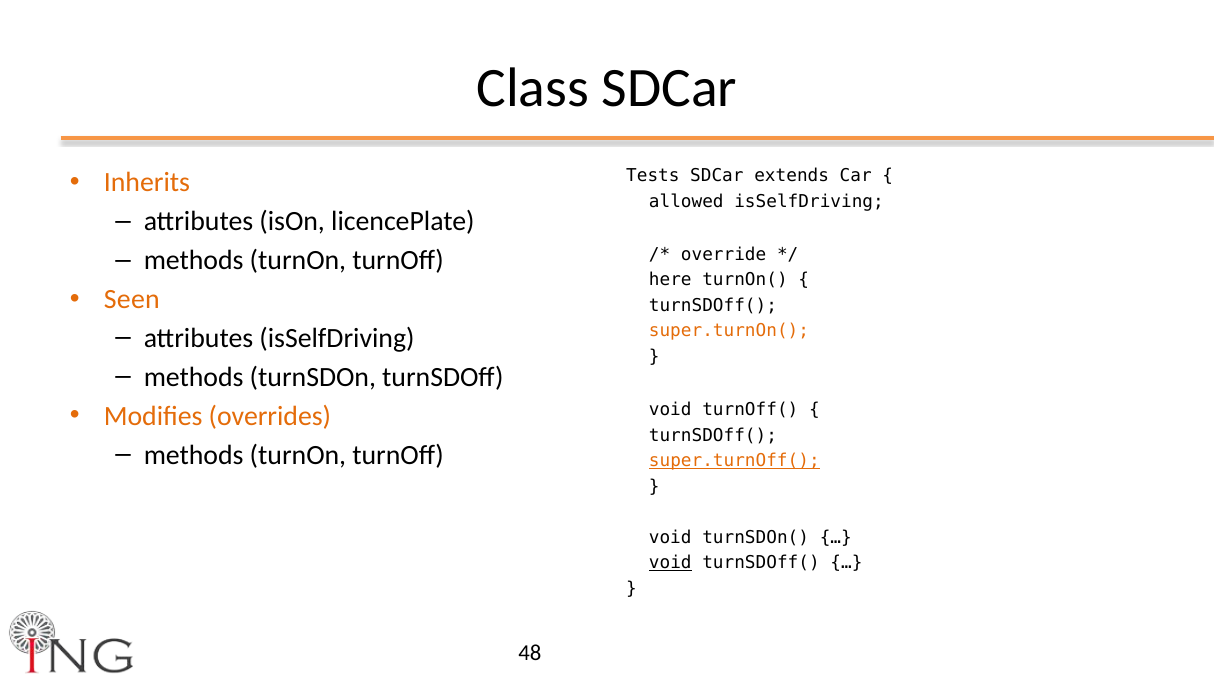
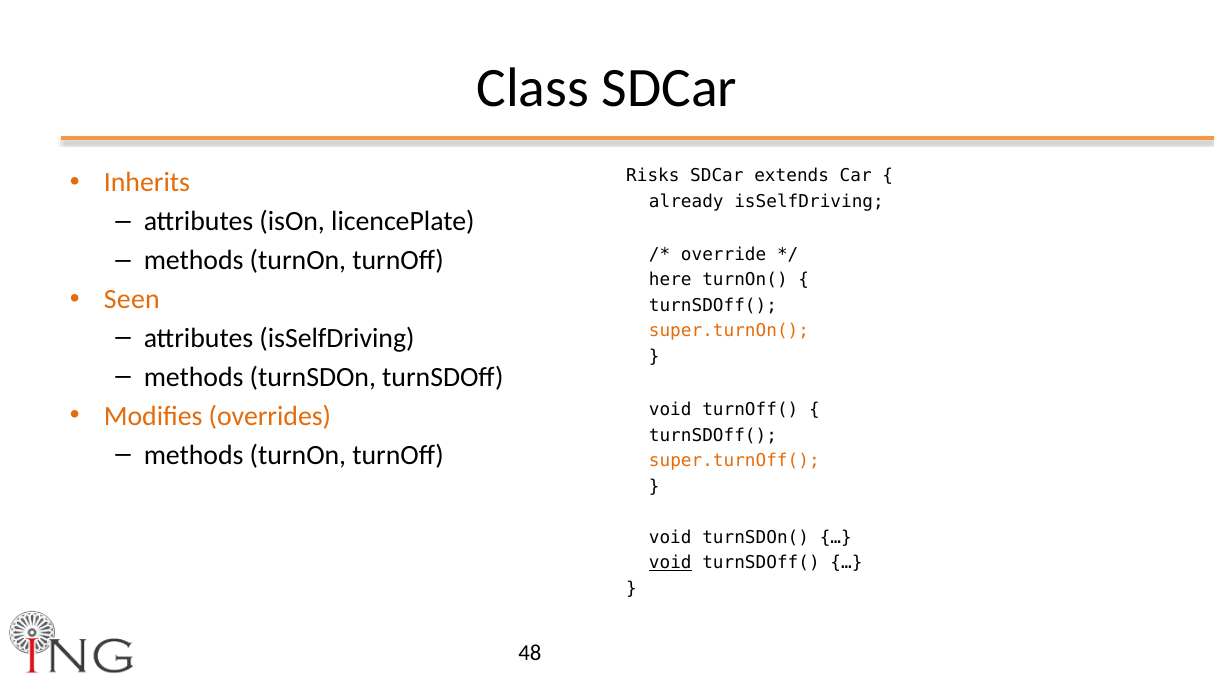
Tests: Tests -> Risks (653, 176)
allowed: allowed -> already (686, 201)
super.turnOff( underline: present -> none (734, 461)
